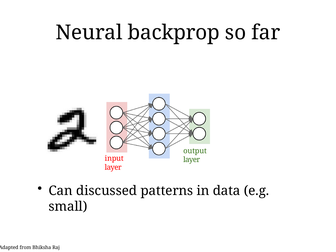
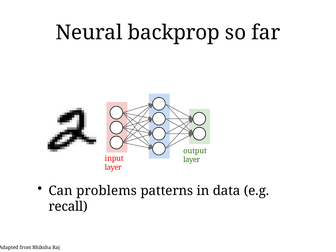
discussed: discussed -> problems (107, 191)
small: small -> recall (68, 207)
